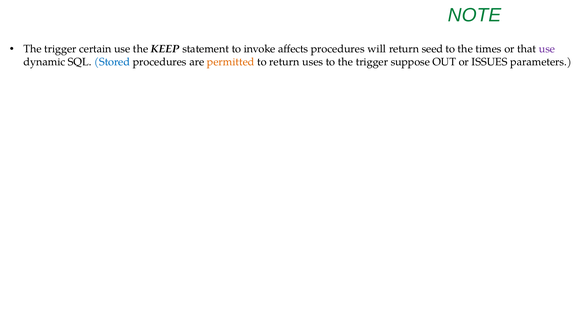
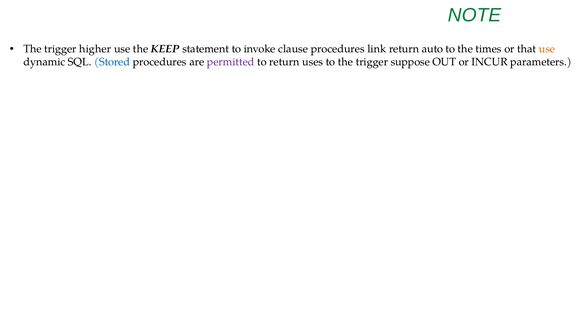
certain: certain -> higher (95, 49)
affects: affects -> clause (293, 49)
will: will -> link (377, 49)
seed: seed -> auto (432, 49)
use colour: purple -> orange (547, 49)
permitted colour: orange -> purple (231, 62)
ISSUES: ISSUES -> INCUR (490, 62)
